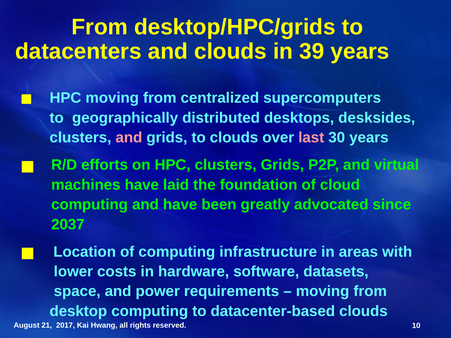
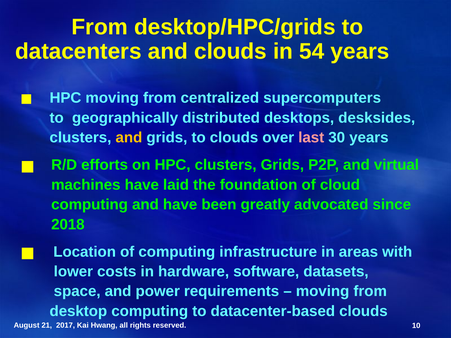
39: 39 -> 54 (312, 52)
and colour: pink -> yellow (129, 138)
2037: 2037 -> 2018 (68, 225)
